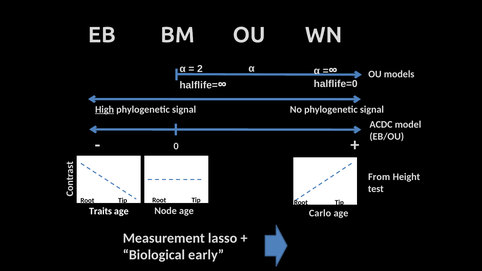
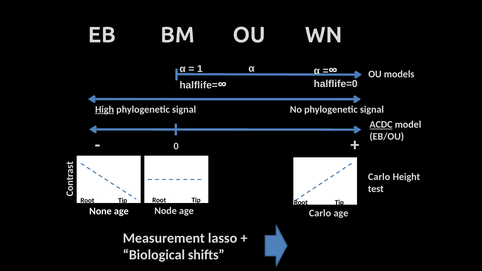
2: 2 -> 1 (200, 69)
ACDC underline: none -> present (381, 125)
From: From -> Carlo (379, 177)
Traits: Traits -> None (100, 211)
early: early -> shifts (206, 255)
